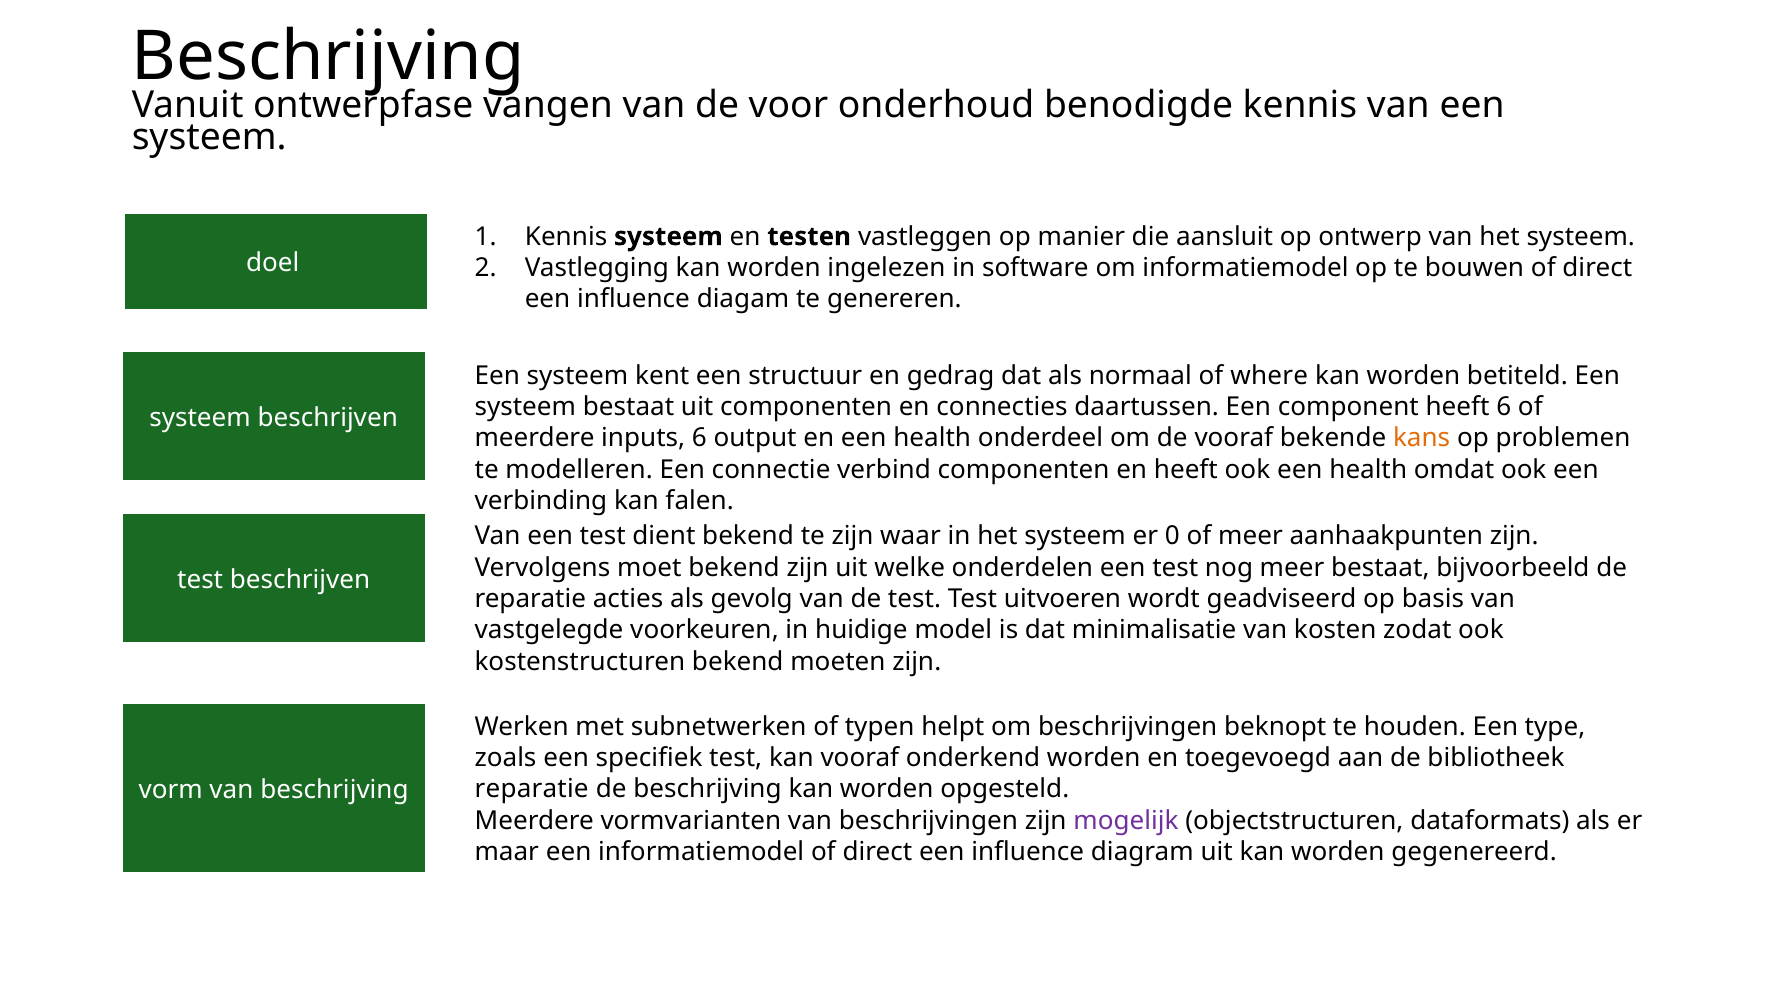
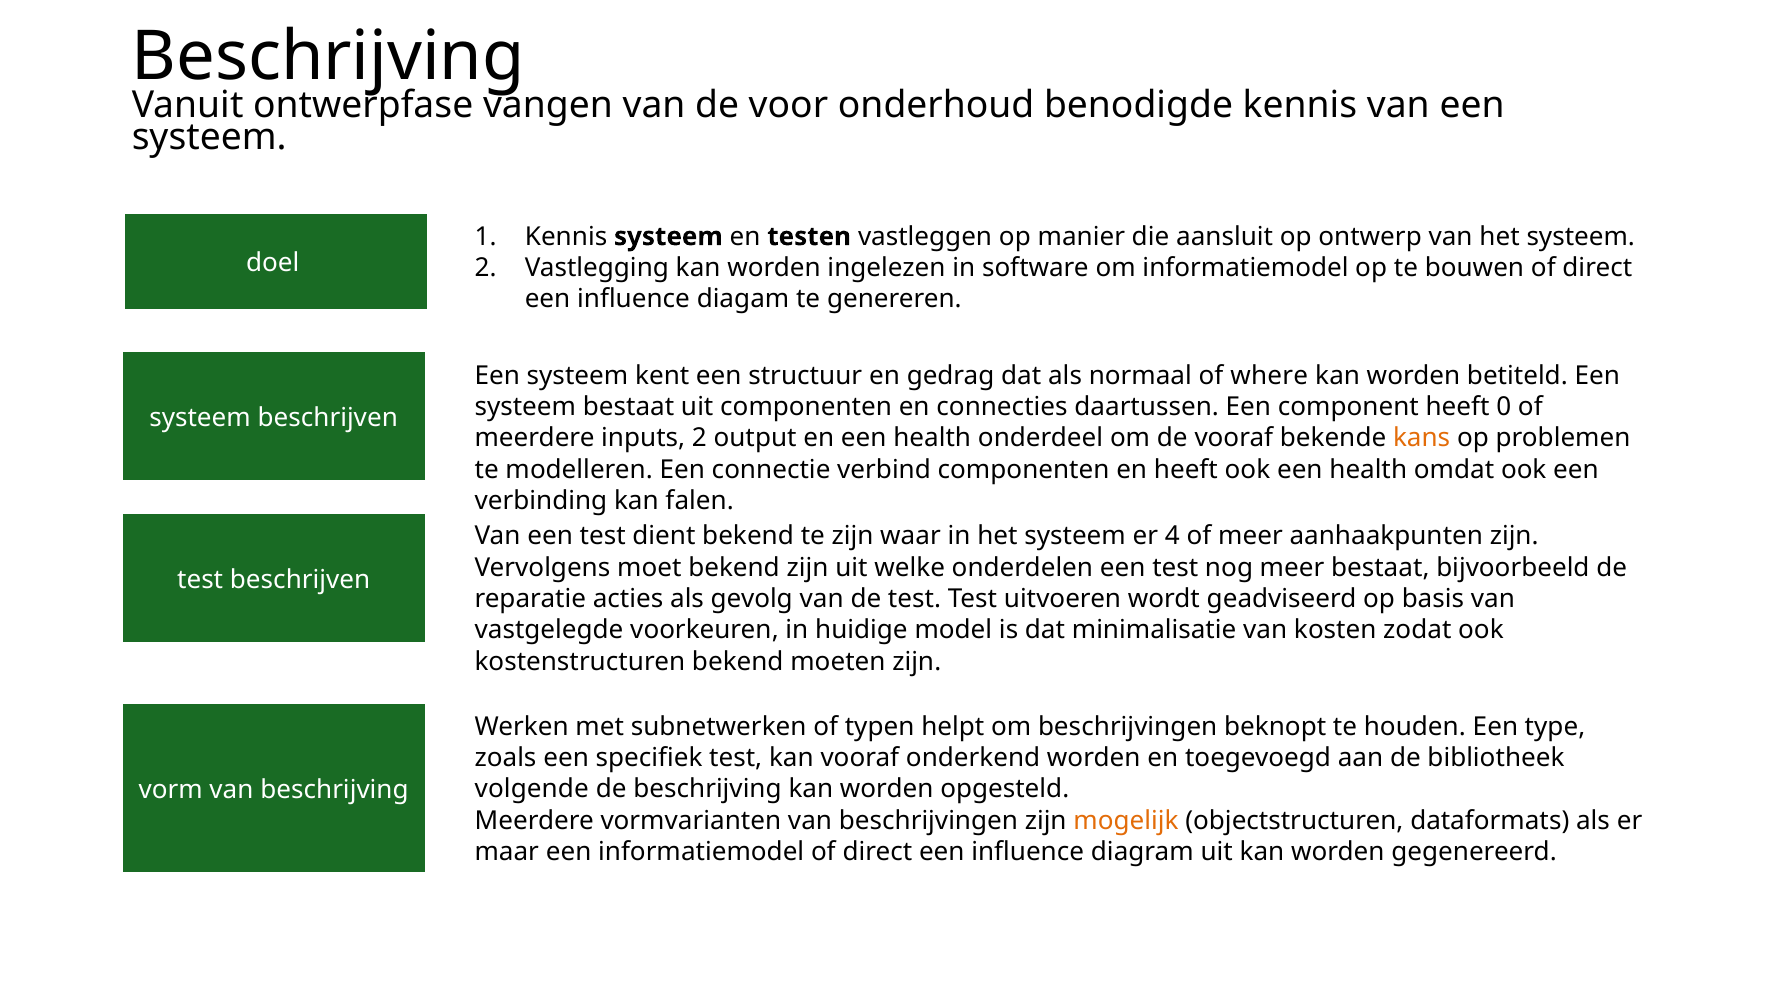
heeft 6: 6 -> 0 (1504, 407)
inputs 6: 6 -> 2 (699, 438)
0: 0 -> 4 (1172, 536)
reparatie: reparatie -> volgende (532, 789)
mogelijk colour: purple -> orange (1126, 820)
